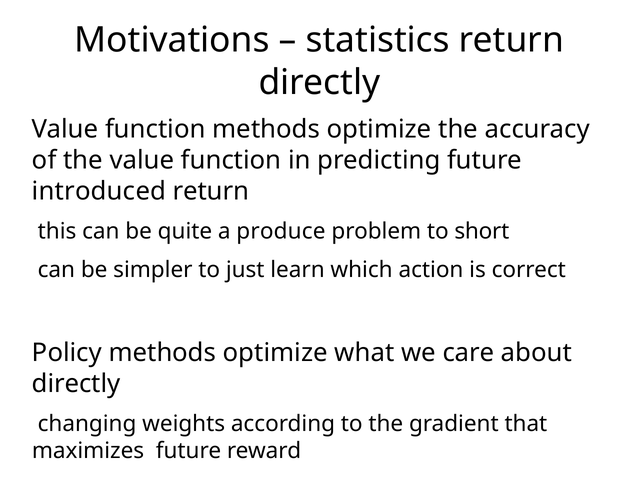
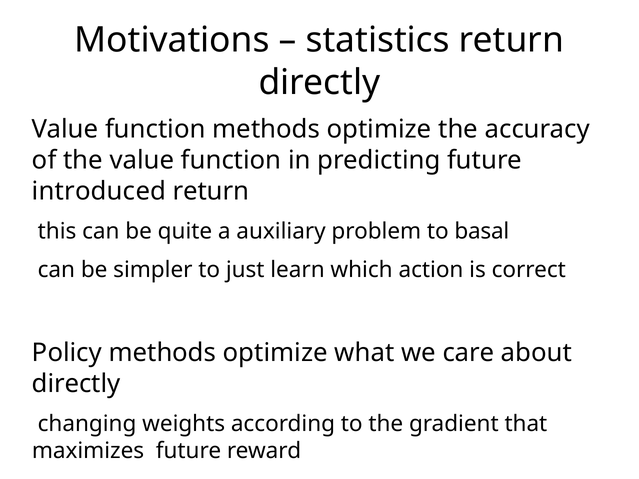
produce: produce -> auxiliary (281, 231)
short: short -> basal (482, 231)
